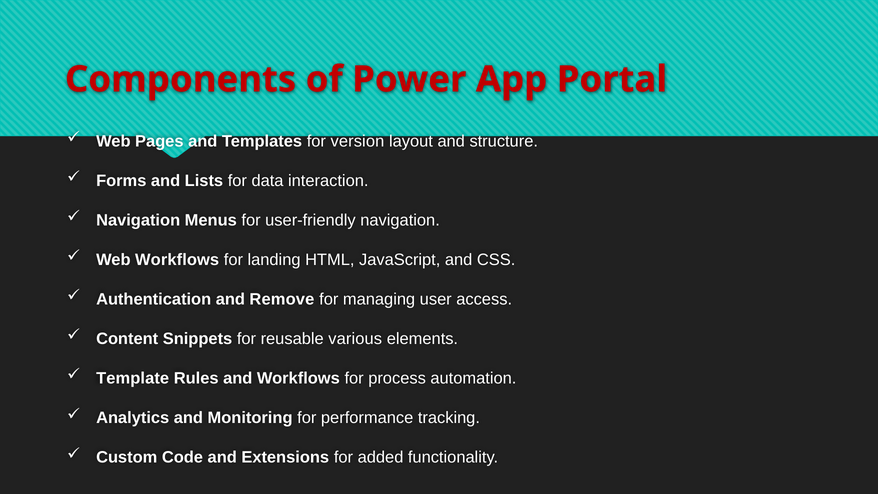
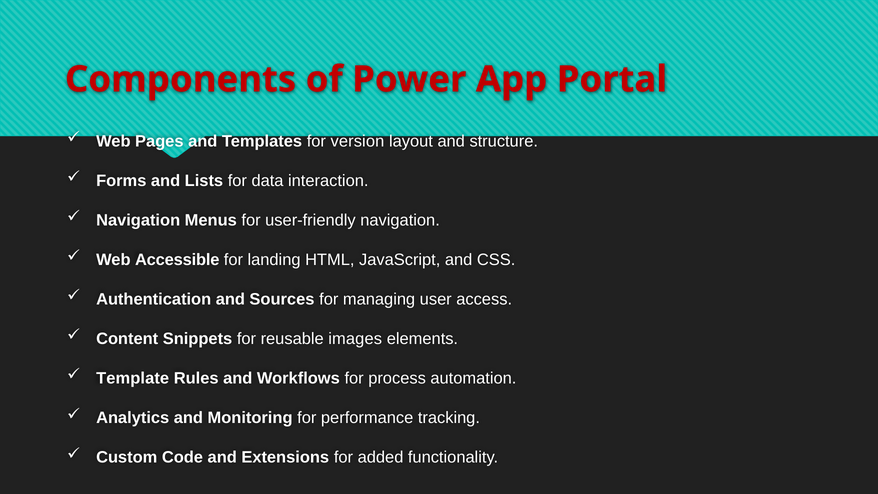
Web Workflows: Workflows -> Accessible (177, 260)
Remove: Remove -> Sources (282, 299)
various: various -> images (355, 339)
